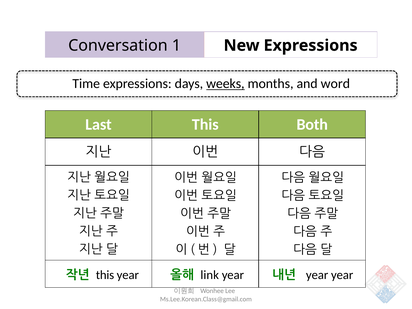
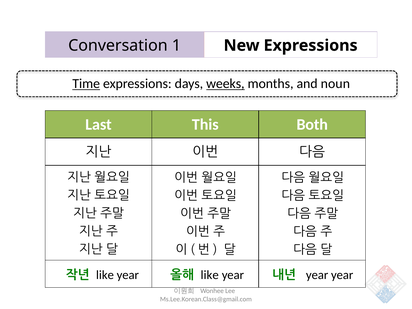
Time underline: none -> present (86, 84)
word: word -> noun (335, 84)
this: this -> like (105, 275)
link: link -> like (210, 275)
